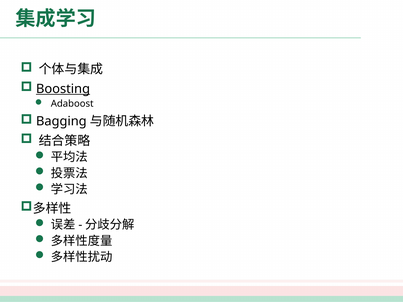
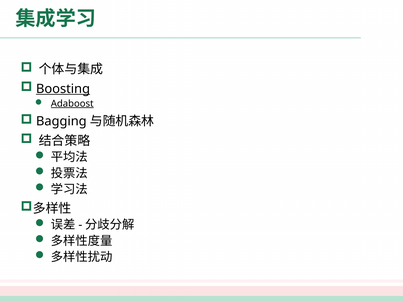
Adaboost underline: none -> present (72, 104)
